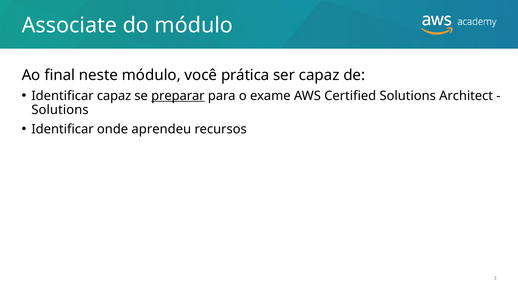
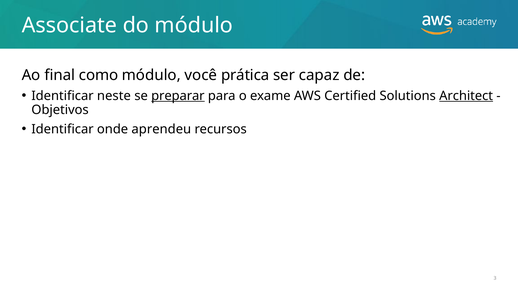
neste: neste -> como (99, 75)
Identificar capaz: capaz -> neste (114, 96)
Architect underline: none -> present (466, 96)
Solutions: Solutions -> Objetivos (60, 109)
